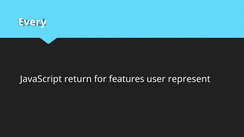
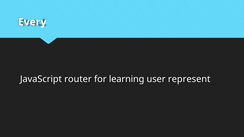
return: return -> router (78, 79)
features: features -> learning (127, 79)
